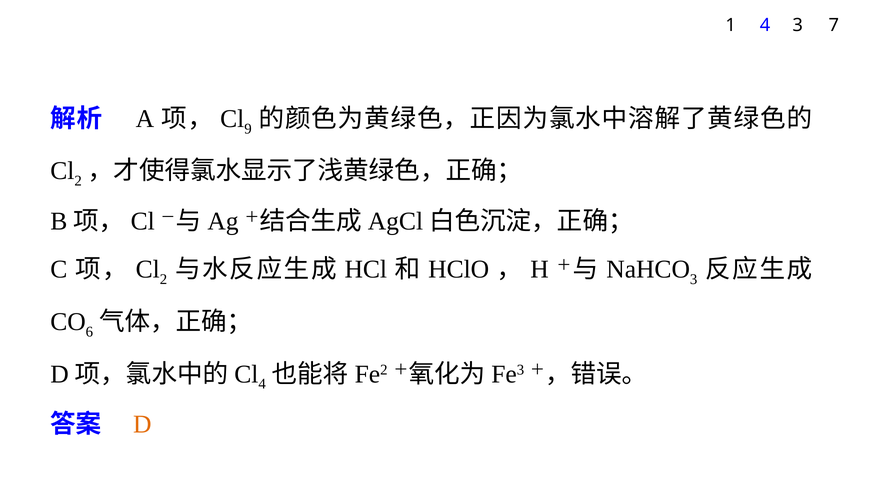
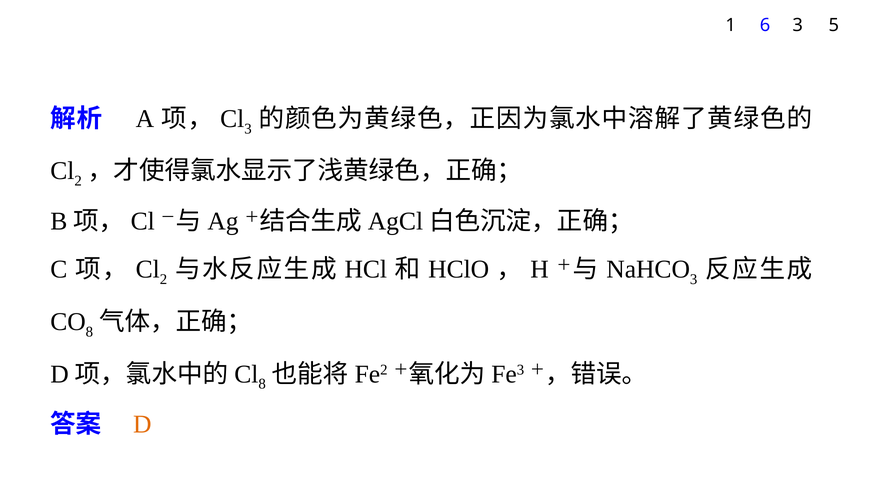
1 4: 4 -> 6 (765, 25)
7: 7 -> 5 (834, 25)
9: 9 -> 3 (248, 129)
6: 6 -> 8 (89, 332)
4: 4 -> 8 (262, 384)
